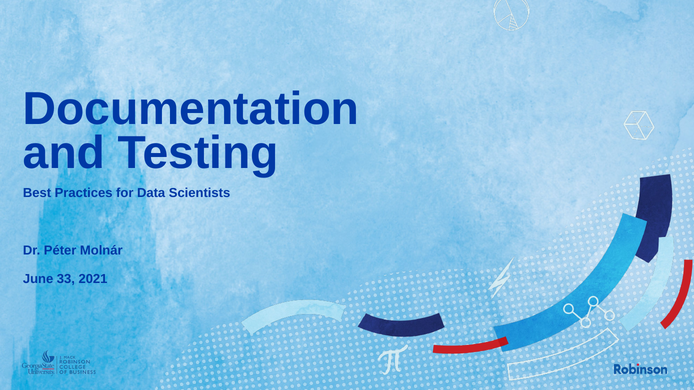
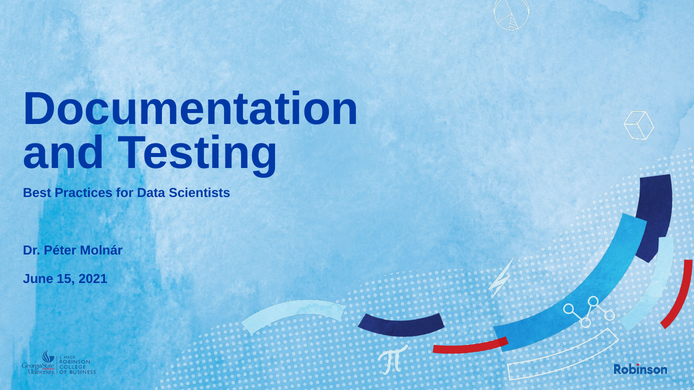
33: 33 -> 15 (66, 279)
